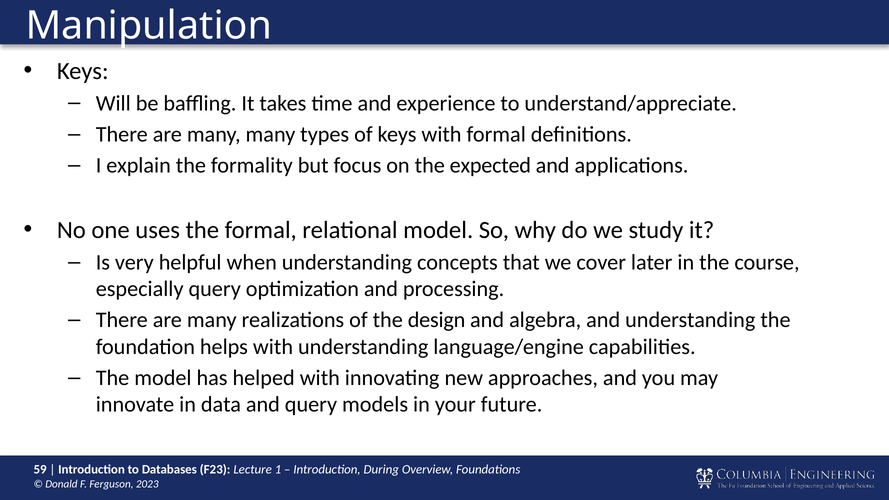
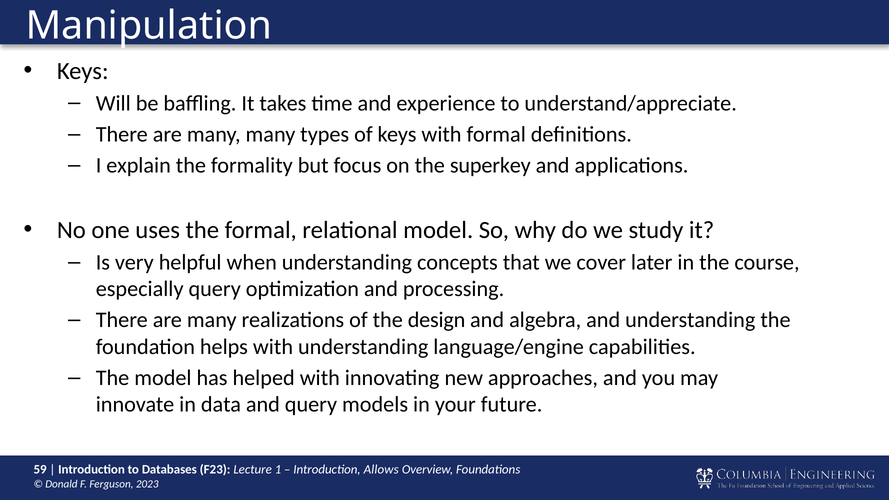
expected: expected -> superkey (490, 166)
During: During -> Allows (381, 470)
